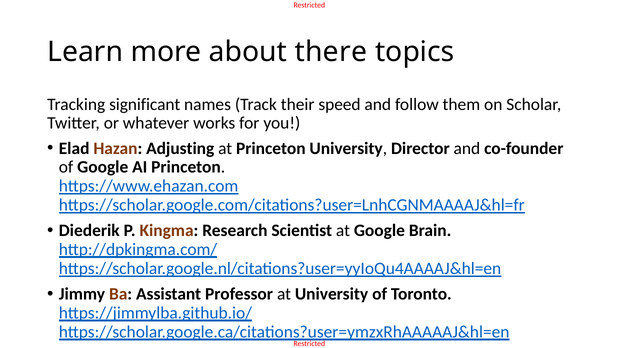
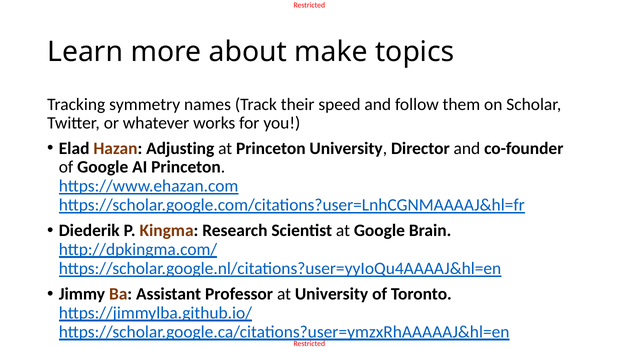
there: there -> make (331, 52)
significant: significant -> symmetry (145, 104)
